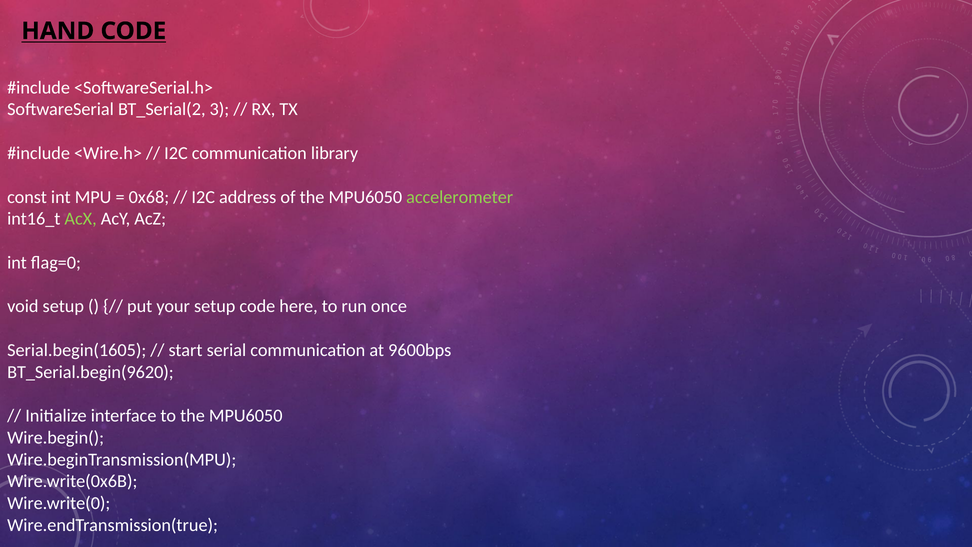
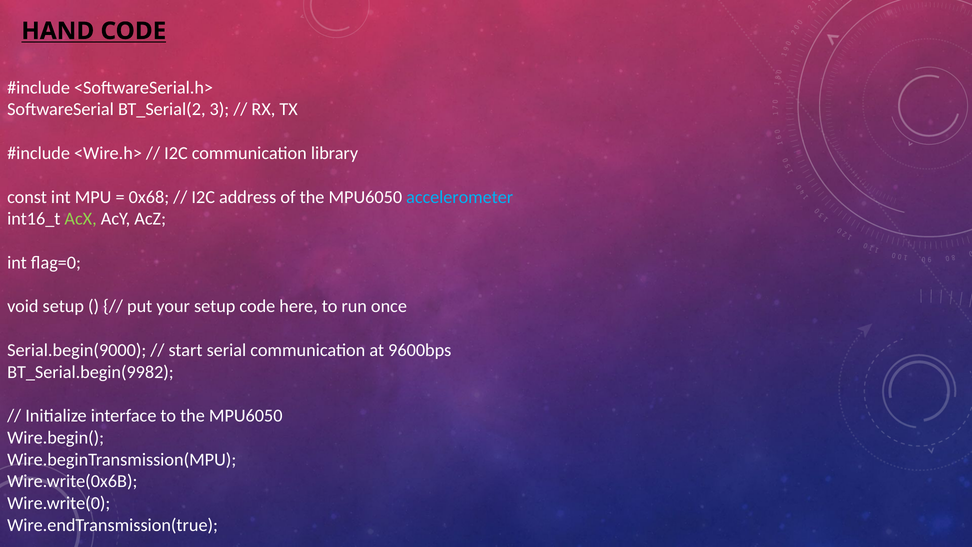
accelerometer colour: light green -> light blue (460, 197)
Serial.begin(1605: Serial.begin(1605 -> Serial.begin(9000 (77, 350)
BT_Serial.begin(9620: BT_Serial.begin(9620 -> BT_Serial.begin(9982 (90, 372)
